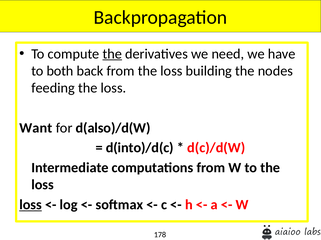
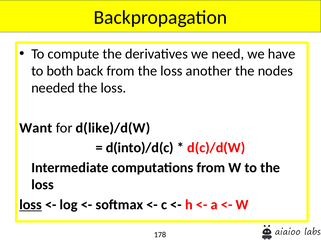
the underline: present -> none (112, 54)
building: building -> another (209, 71)
feeding: feeding -> needed (53, 88)
d(also)/d(W: d(also)/d(W -> d(like)/d(W (113, 128)
